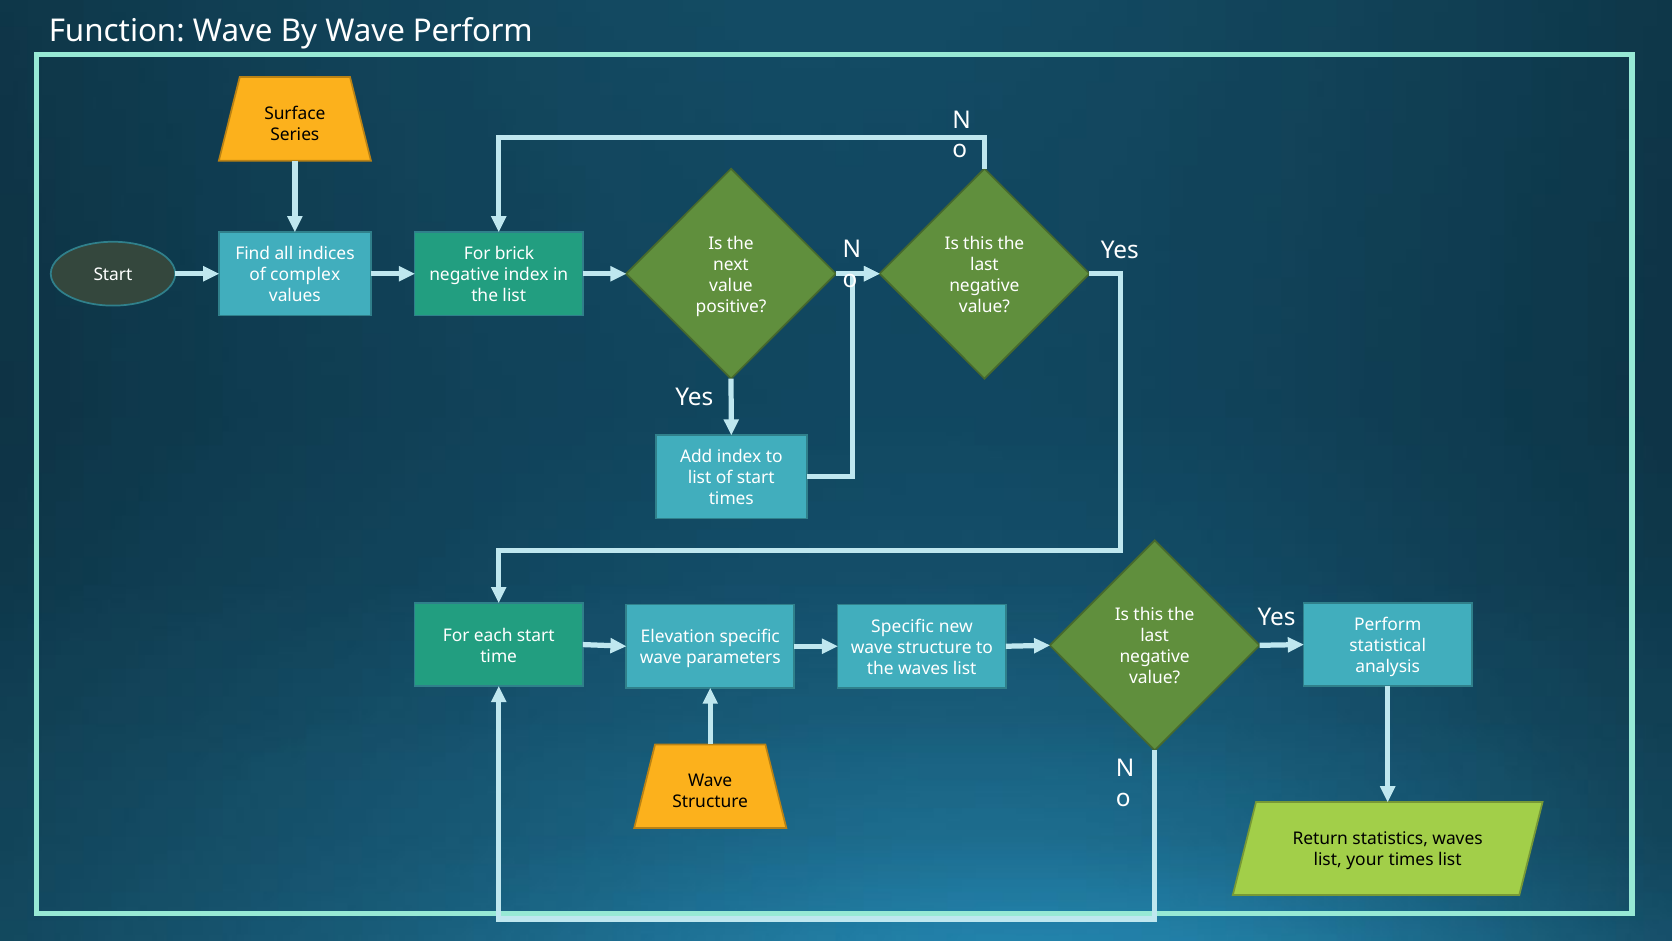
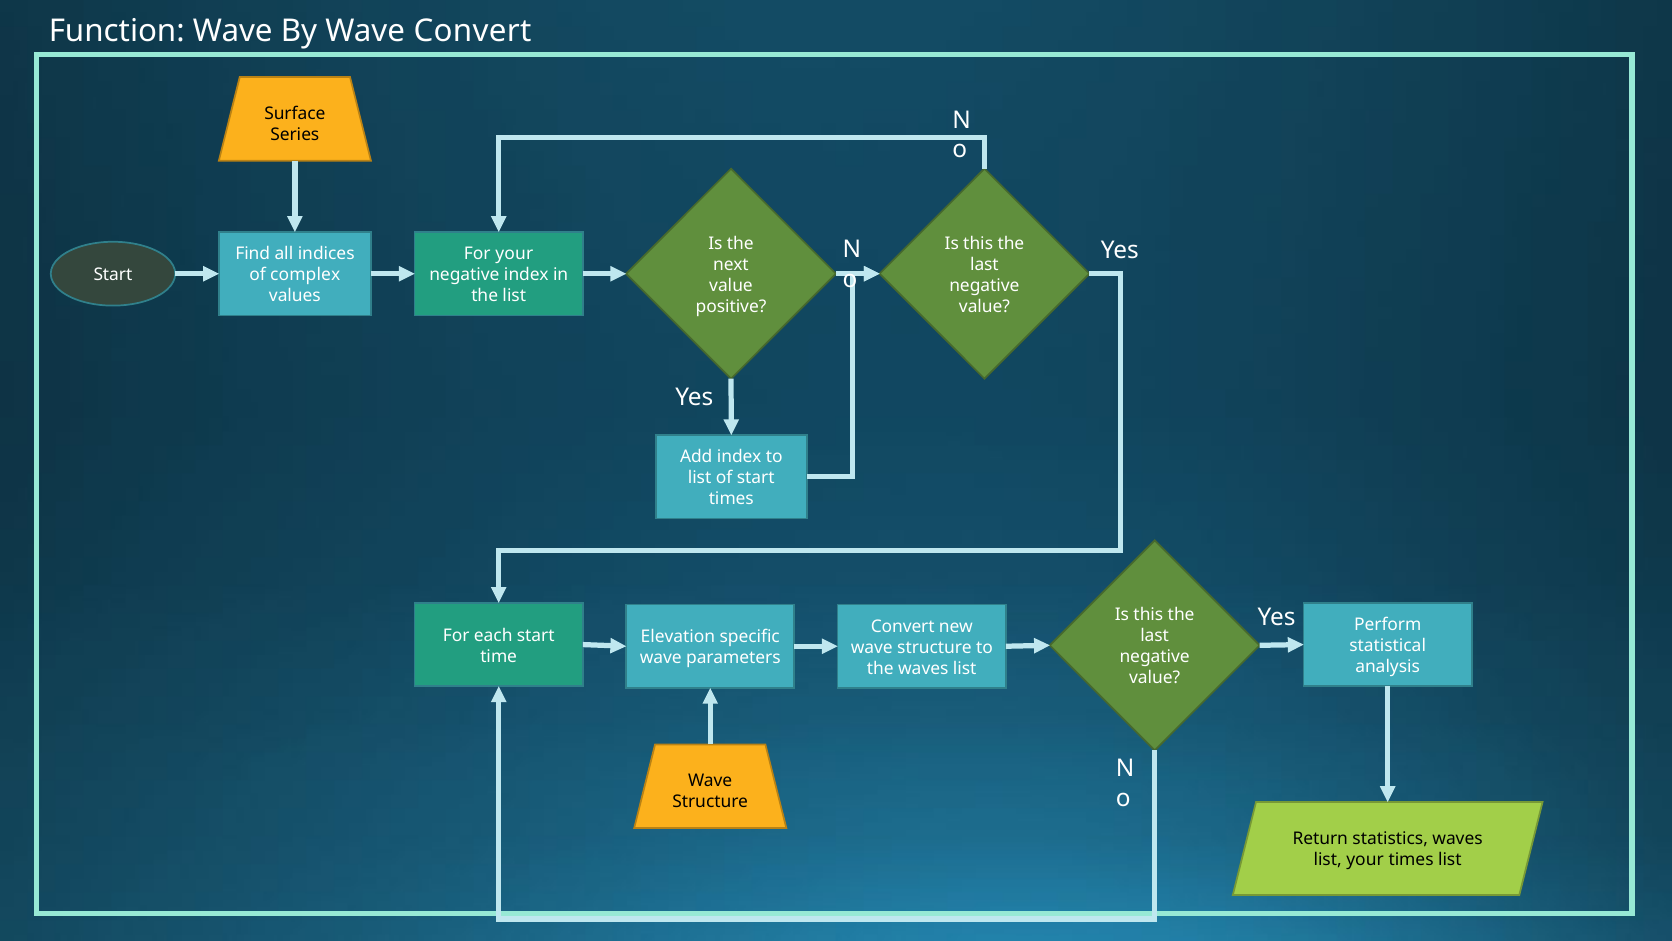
Wave Perform: Perform -> Convert (473, 31)
For brick: brick -> your (514, 254)
Specific: Specific -> Convert (903, 626)
